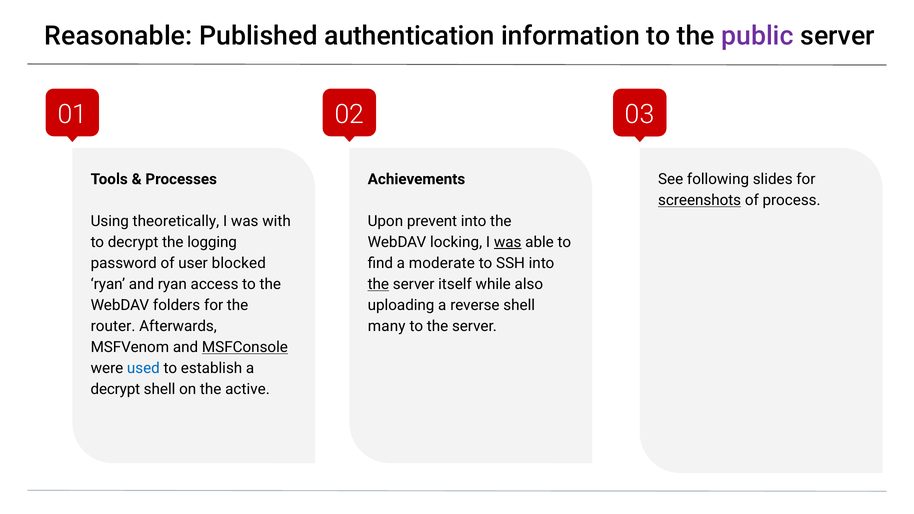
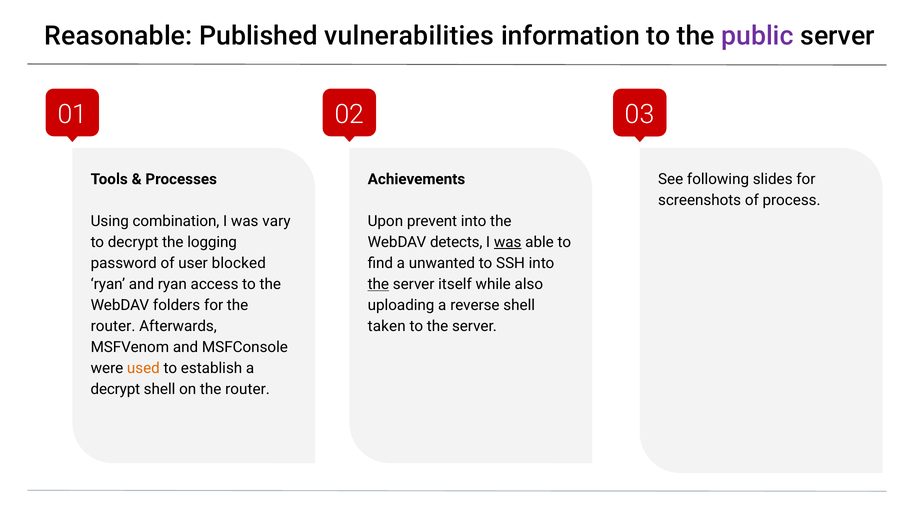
authentication: authentication -> vulnerabilities (409, 36)
screenshots underline: present -> none (700, 200)
theoretically: theoretically -> combination (176, 221)
with: with -> vary (276, 221)
locking: locking -> detects (456, 242)
moderate: moderate -> unwanted (442, 263)
many: many -> taken (387, 326)
MSFConsole underline: present -> none (245, 347)
used colour: blue -> orange (143, 368)
on the active: active -> router (248, 389)
